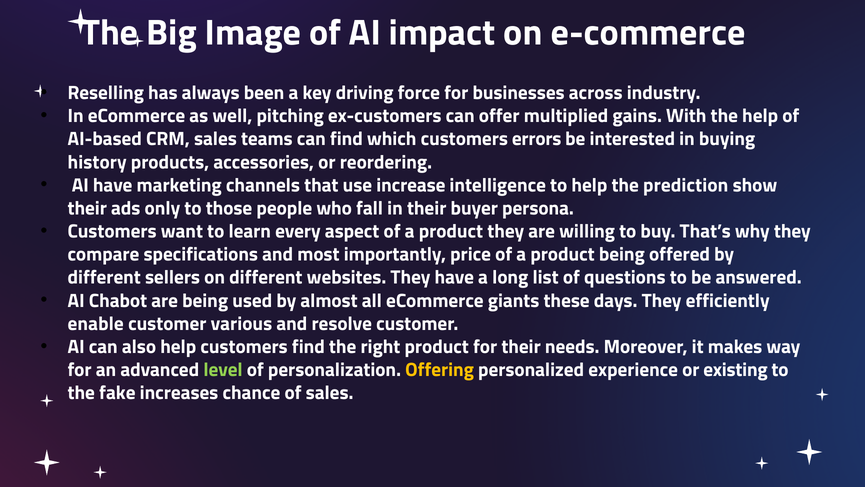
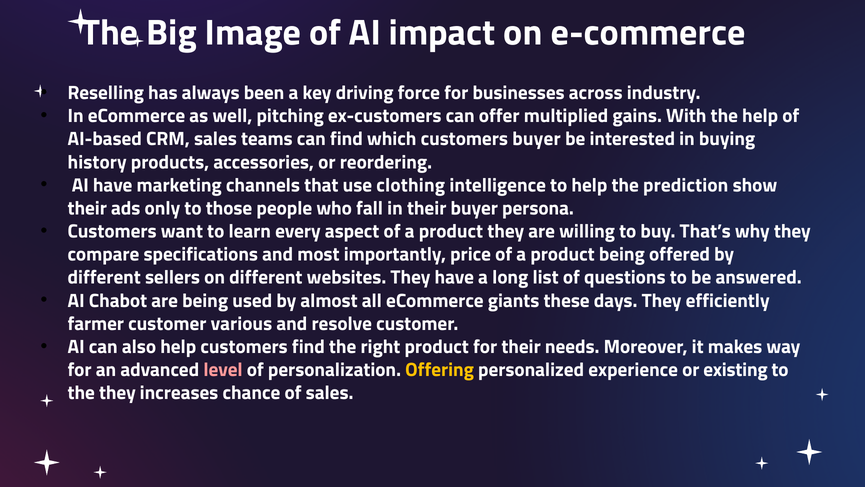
customers errors: errors -> buyer (536, 139)
increase: increase -> clothing (411, 185)
enable: enable -> farmer (96, 323)
level colour: light green -> pink (223, 370)
the fake: fake -> they (117, 393)
